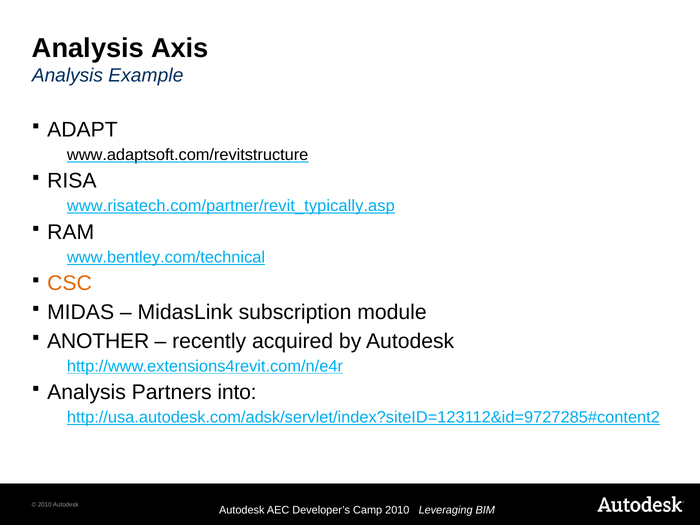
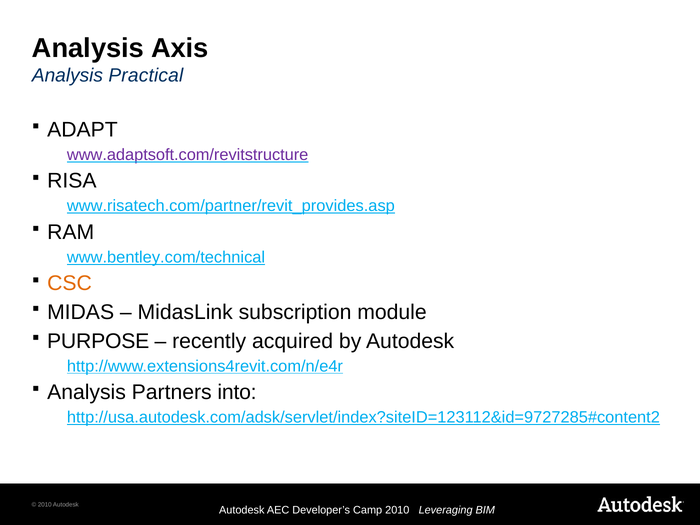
Example: Example -> Practical (146, 75)
www.adaptsoft.com/revitstructure colour: black -> purple (188, 155)
www.risatech.com/partner/revit_typically.asp: www.risatech.com/partner/revit_typically.asp -> www.risatech.com/partner/revit_provides.asp (231, 206)
ANOTHER: ANOTHER -> PURPOSE (98, 341)
